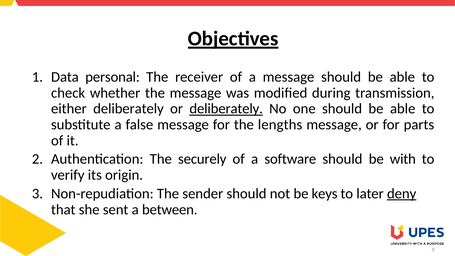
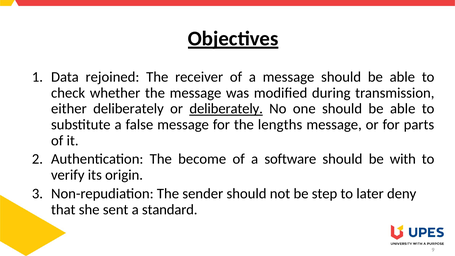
personal: personal -> rejoined (112, 77)
securely: securely -> become (202, 159)
keys: keys -> step (325, 194)
deny underline: present -> none (402, 194)
between: between -> standard (170, 209)
